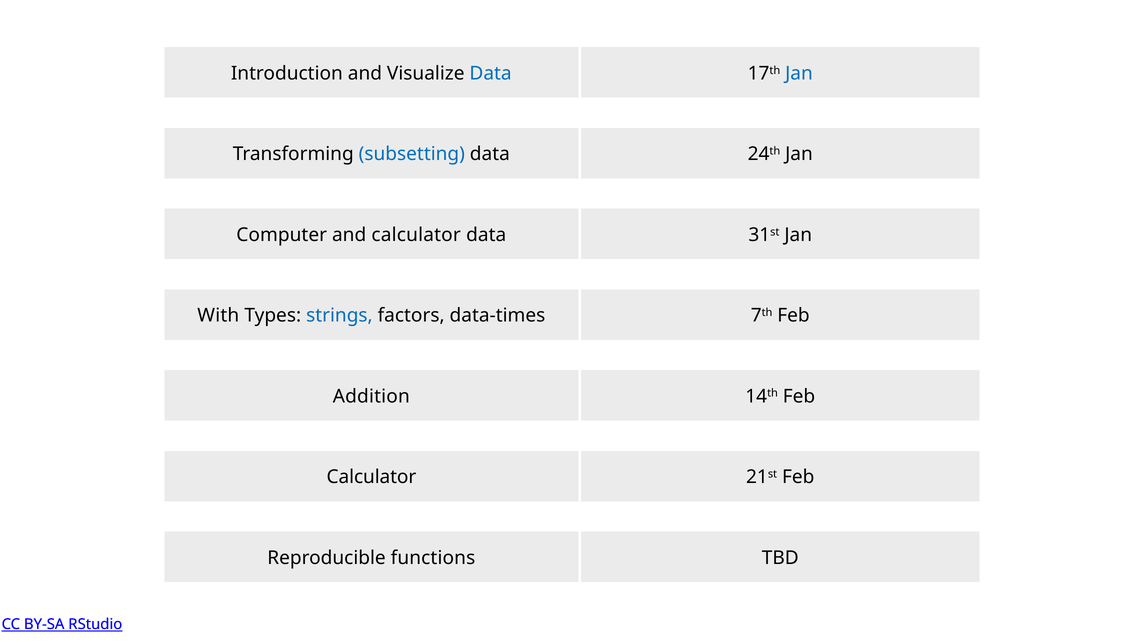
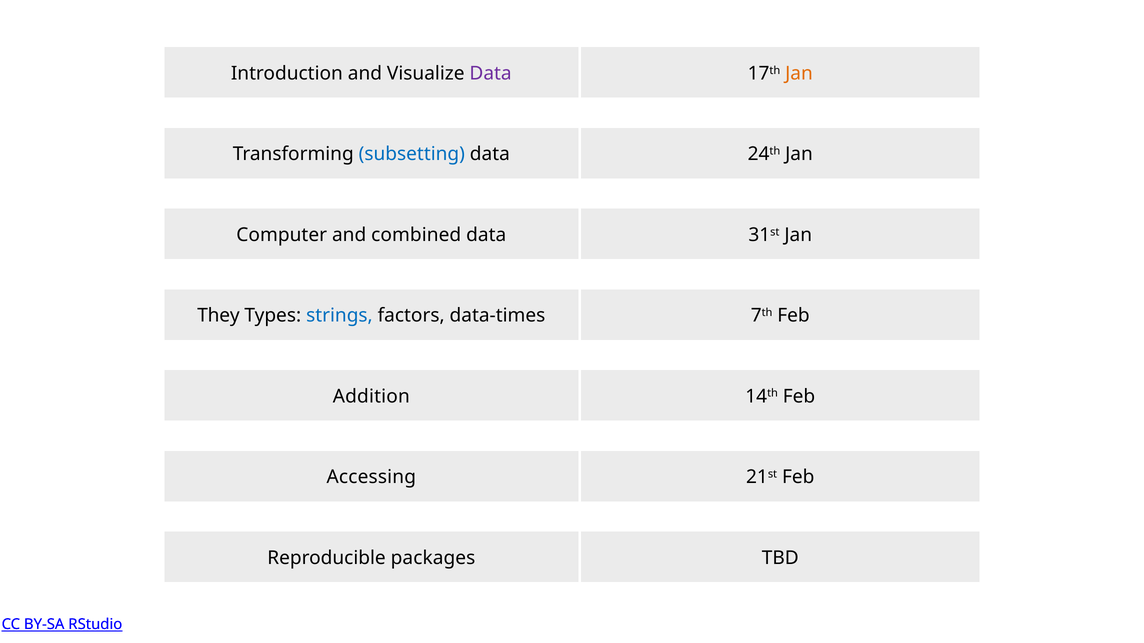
Data colour: blue -> purple (491, 74)
Jan colour: blue -> orange (799, 74)
and calculator: calculator -> combined (416, 235)
With: With -> They (218, 316)
Calculator: Calculator -> Accessing (371, 478)
functions: functions -> packages (433, 558)
